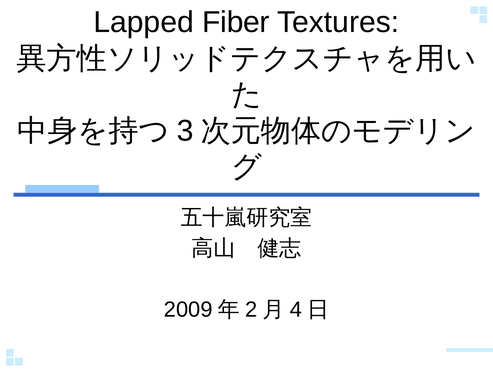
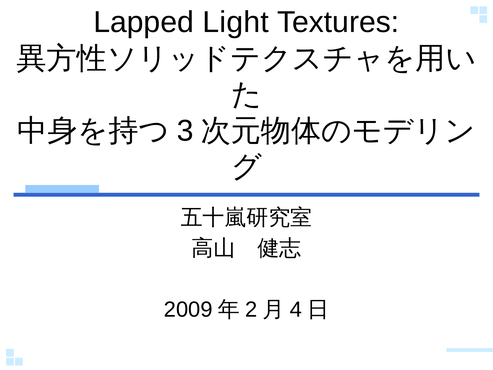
Fiber: Fiber -> Light (236, 22)
